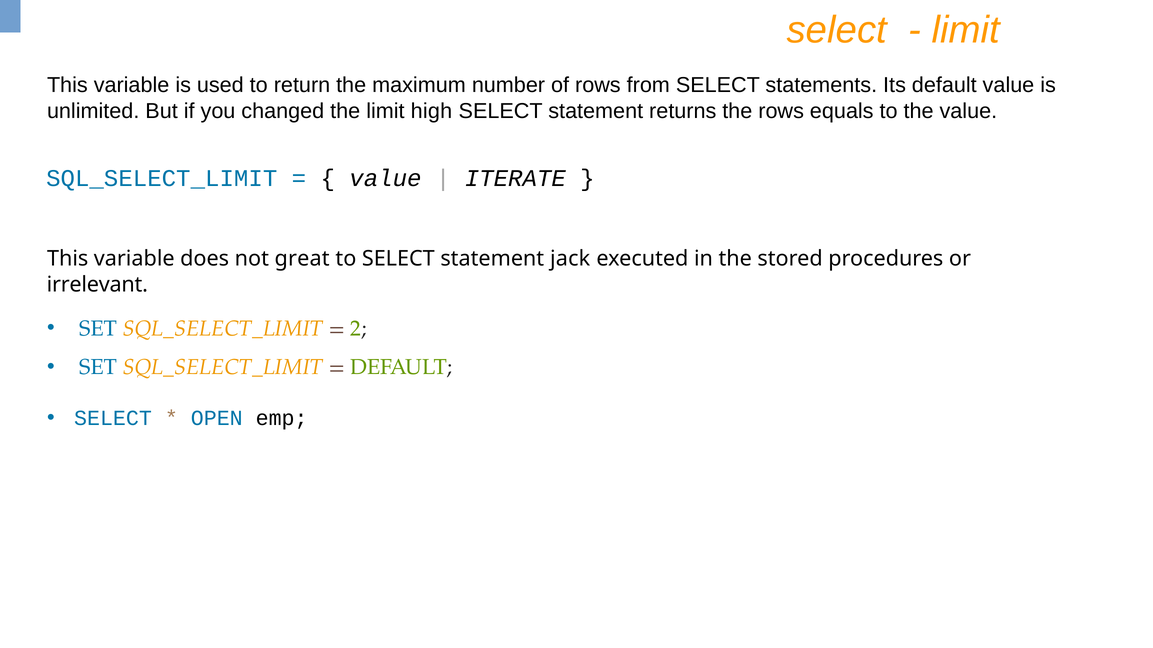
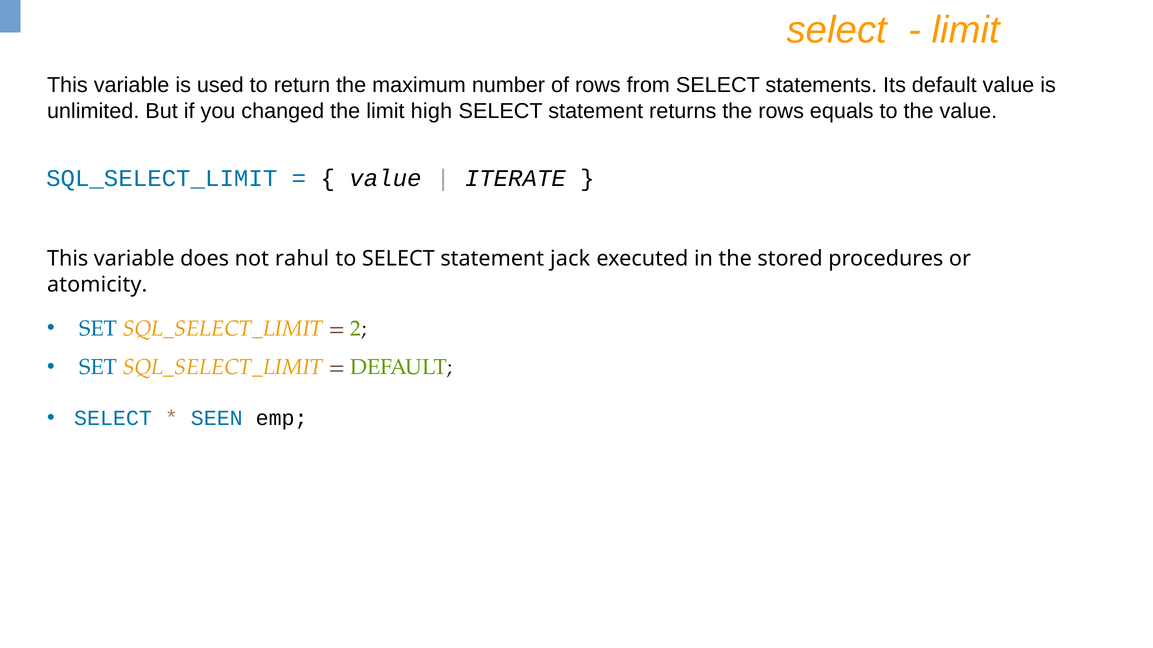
great: great -> rahul (302, 259)
irrelevant: irrelevant -> atomicity (97, 285)
OPEN: OPEN -> SEEN (217, 418)
